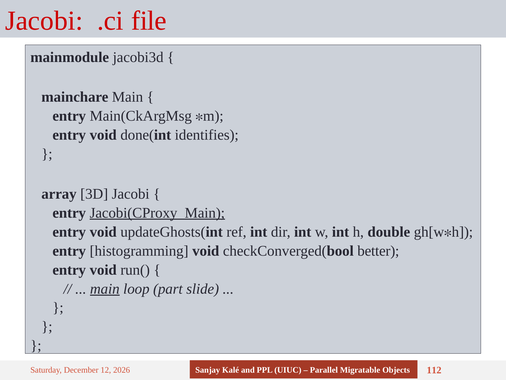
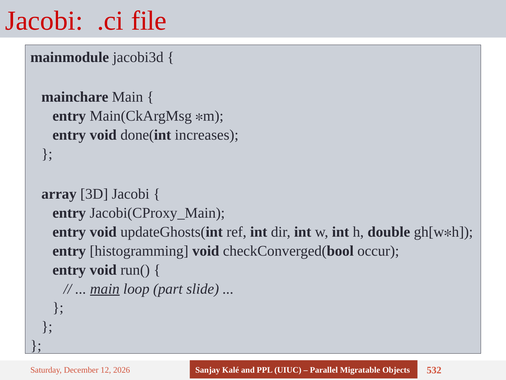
identifies: identifies -> increases (207, 135)
Jacobi(CProxy_Main underline: present -> none (157, 213)
better: better -> occur (378, 250)
112: 112 -> 532 (434, 370)
